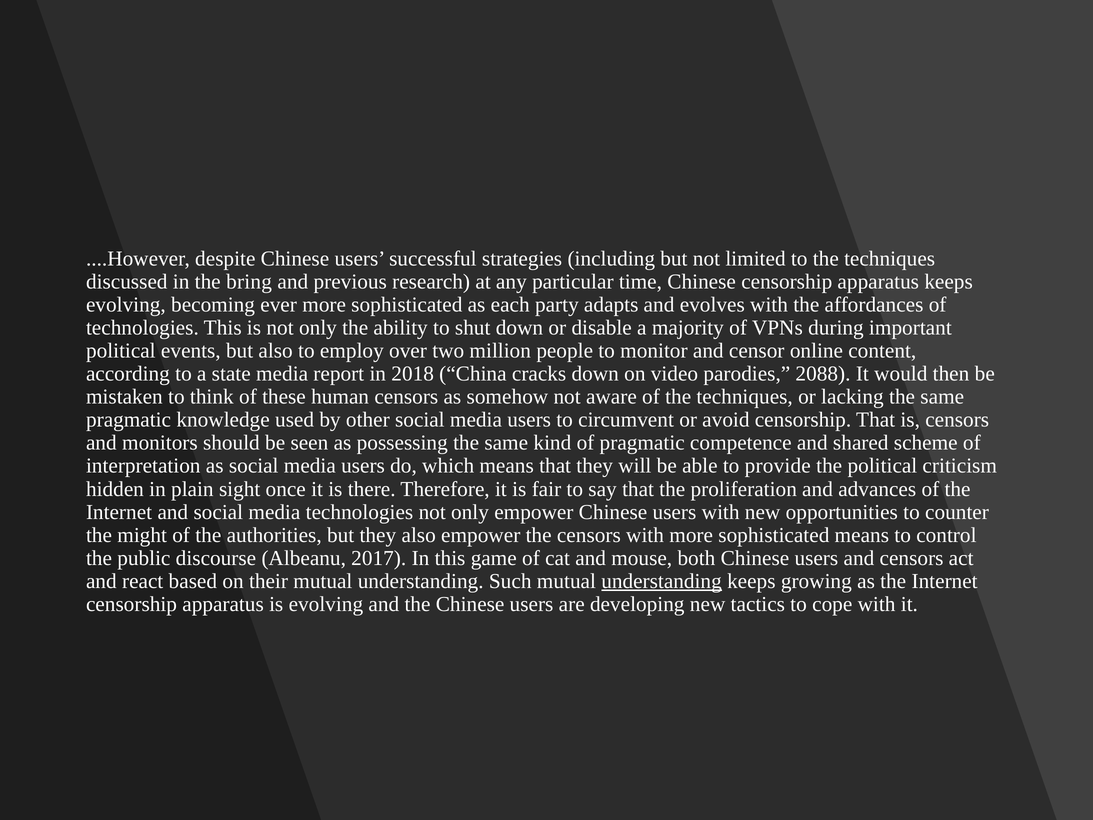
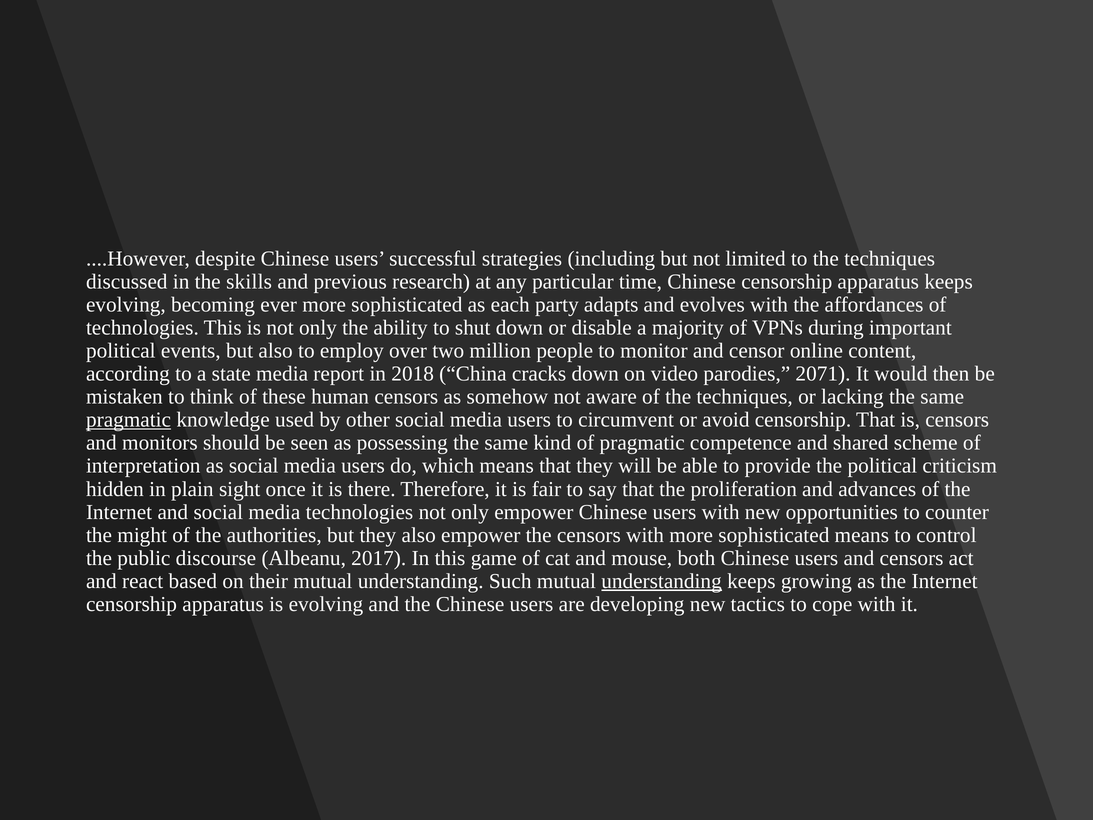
bring: bring -> skills (249, 282)
2088: 2088 -> 2071 (823, 374)
pragmatic underline: none -> present (129, 420)
